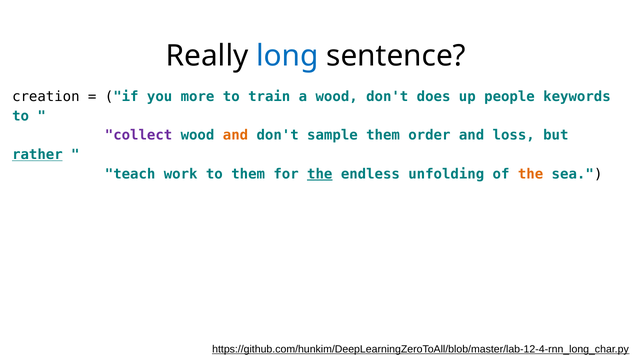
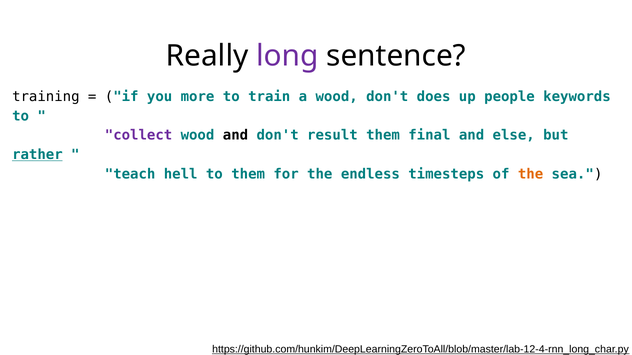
long colour: blue -> purple (287, 56)
creation: creation -> training (46, 97)
and colour: orange -> black (236, 136)
sample: sample -> result (332, 136)
order: order -> final (429, 136)
loss: loss -> else (514, 136)
work: work -> hell (181, 174)
the underline: present -> none (320, 174)
unfolding: unfolding -> timesteps (446, 174)
